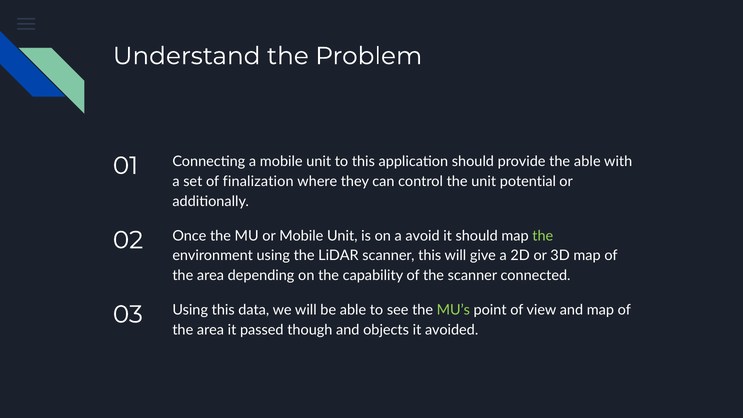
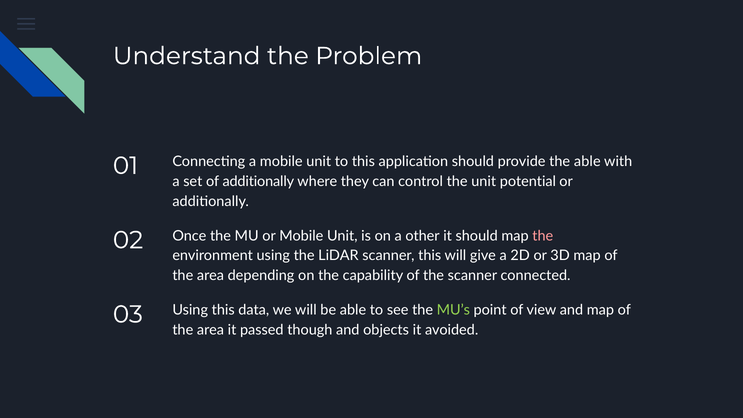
of finalization: finalization -> additionally (258, 181)
avoid: avoid -> other (423, 236)
the colour: light green -> pink (543, 236)
